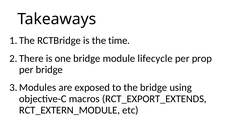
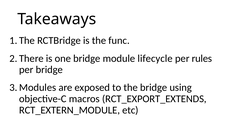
time: time -> func (119, 41)
prop: prop -> rules (202, 59)
